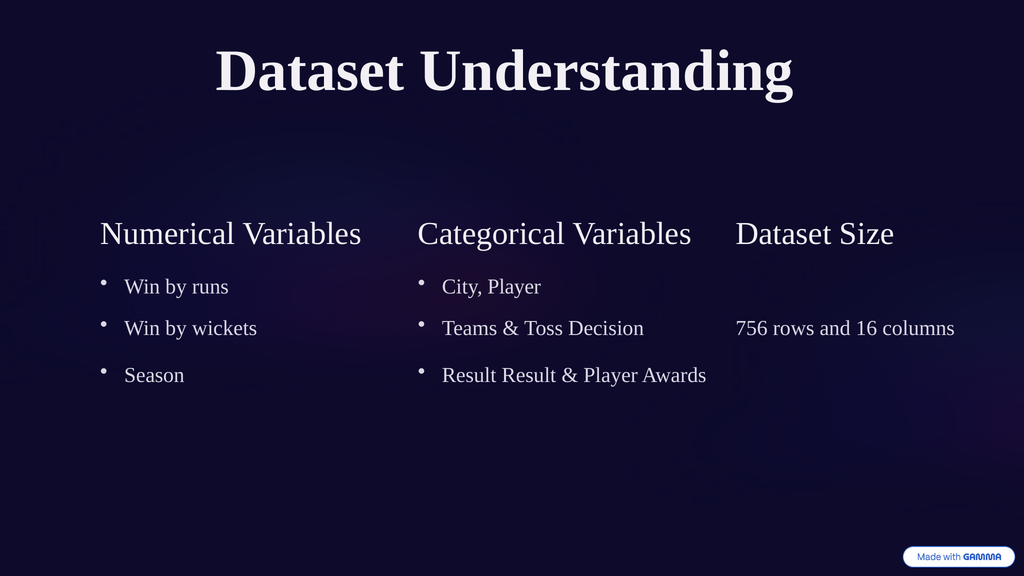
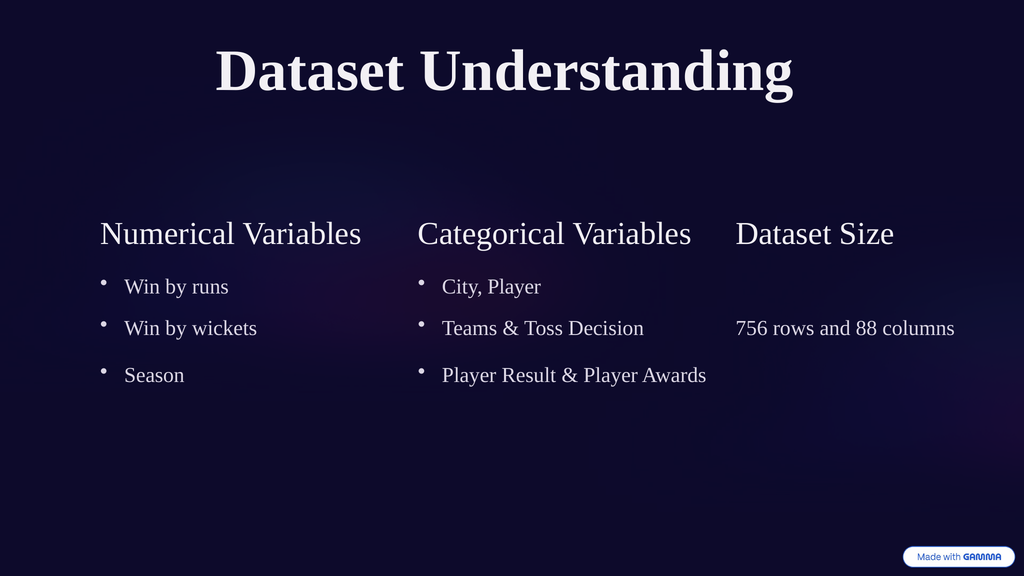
16: 16 -> 88 (866, 328)
Result: Result -> Player (469, 375)
